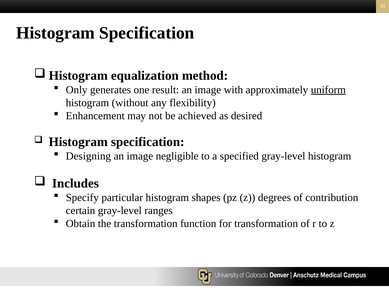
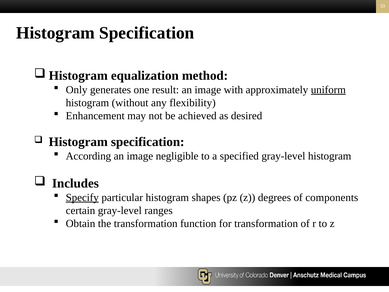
Designing: Designing -> According (88, 156)
Specify underline: none -> present (82, 197)
contribution: contribution -> components (332, 197)
